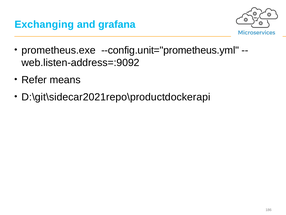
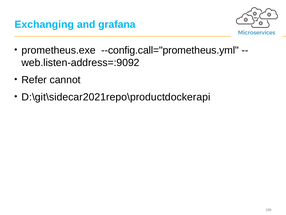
--config.unit="prometheus.yml: --config.unit="prometheus.yml -> --config.call="prometheus.yml (170, 50)
means: means -> cannot (65, 80)
